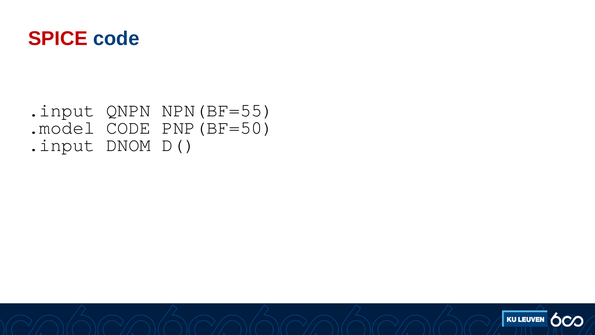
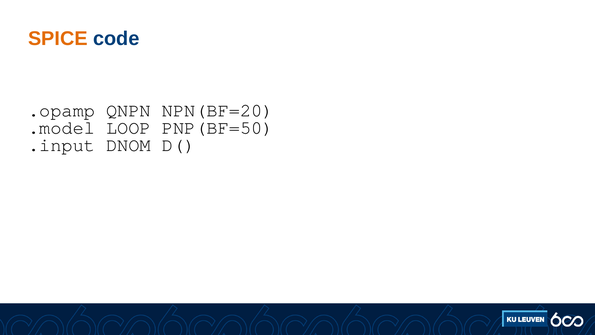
SPICE colour: red -> orange (58, 39)
.input: .input -> .opamp (62, 110)
NPN(BF=55: NPN(BF=55 -> NPN(BF=20 (218, 110)
.model CODE: CODE -> LOOP (128, 128)
